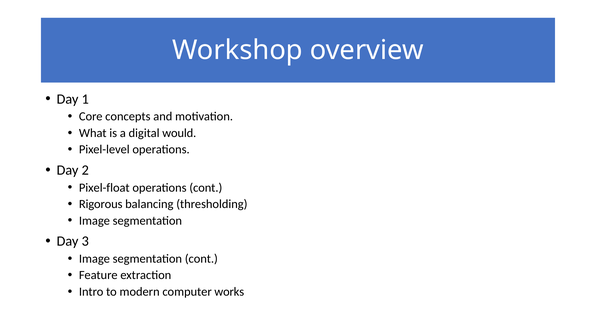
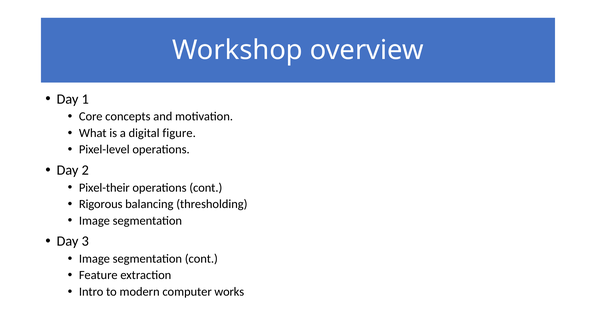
would: would -> figure (179, 133)
Pixel-float: Pixel-float -> Pixel-their (104, 188)
